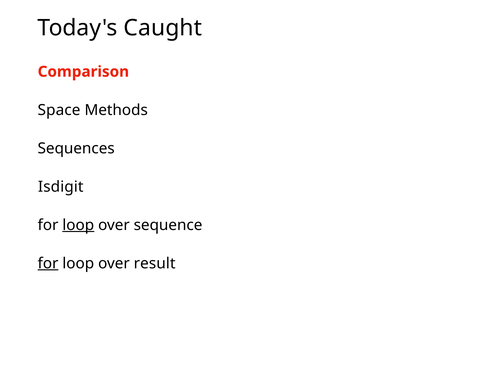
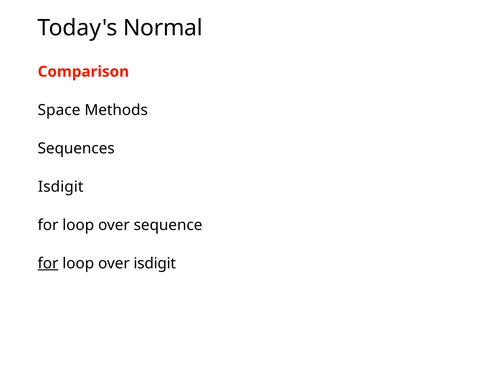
Caught: Caught -> Normal (163, 28)
loop underline: present -> none (78, 225)
over result: result -> isdigit (155, 263)
